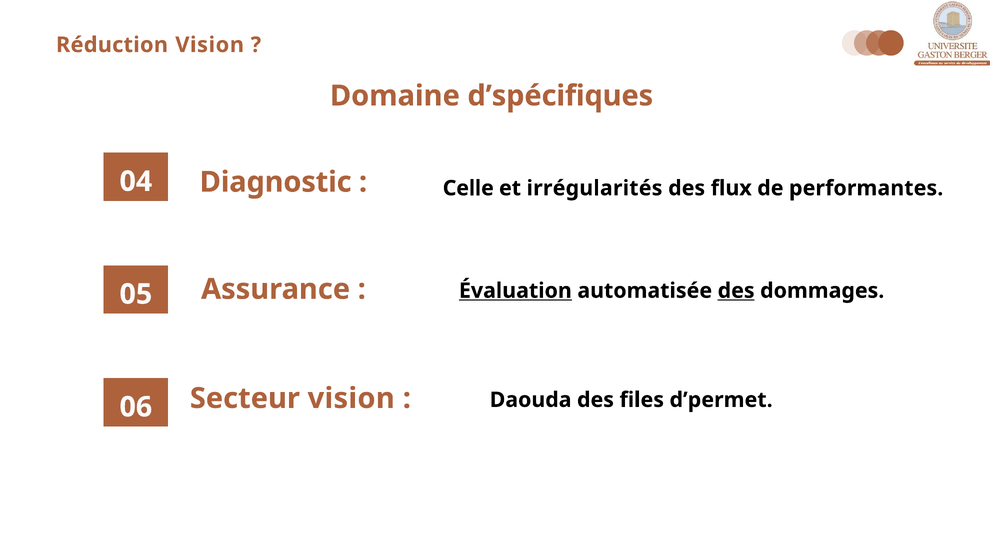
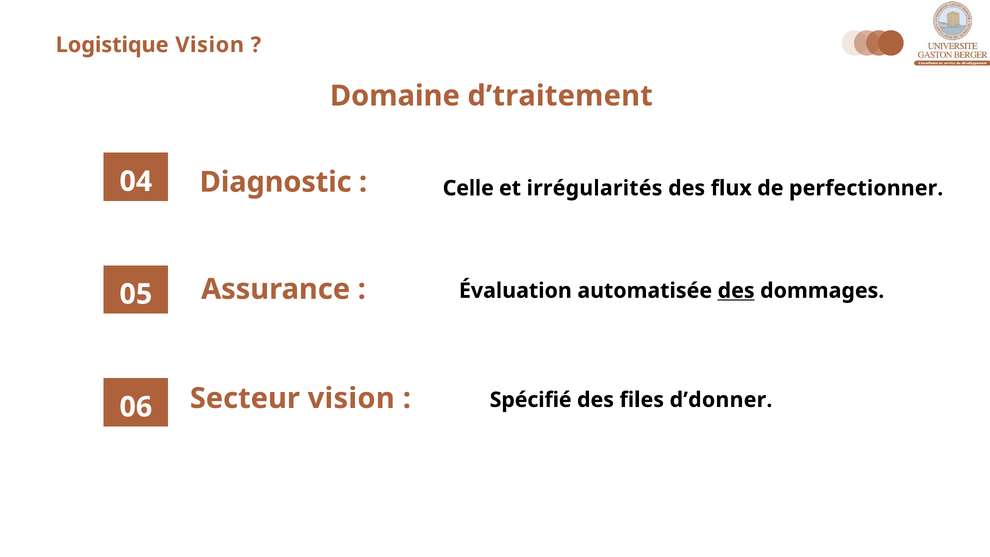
Réduction: Réduction -> Logistique (112, 45)
d’spécifiques: d’spécifiques -> d’traitement (560, 96)
performantes: performantes -> perfectionner (866, 188)
Évaluation underline: present -> none (515, 291)
Daouda: Daouda -> Spécifié (531, 400)
d’permet: d’permet -> d’donner (721, 400)
